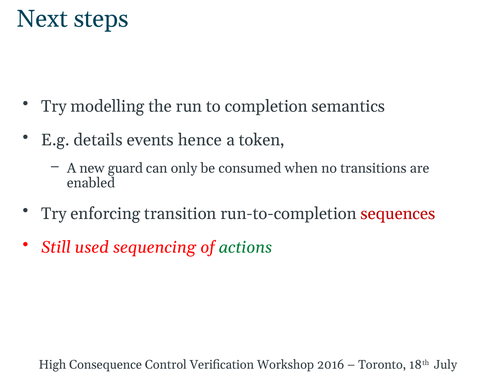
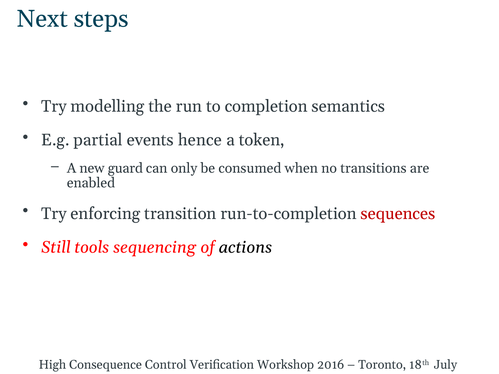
details: details -> partial (98, 140)
used: used -> tools (92, 248)
actions colour: green -> black (246, 248)
